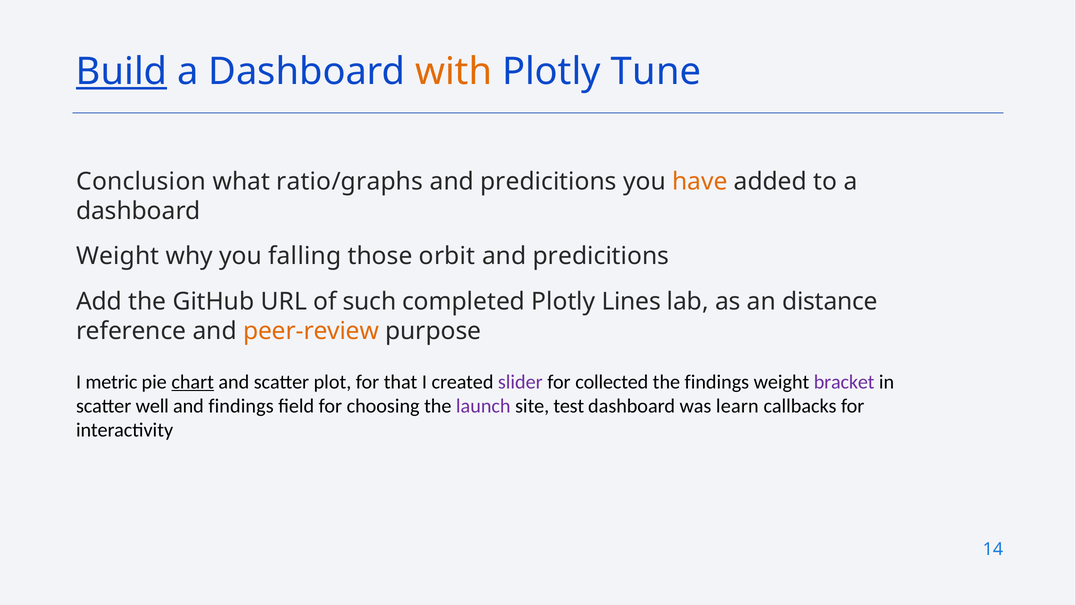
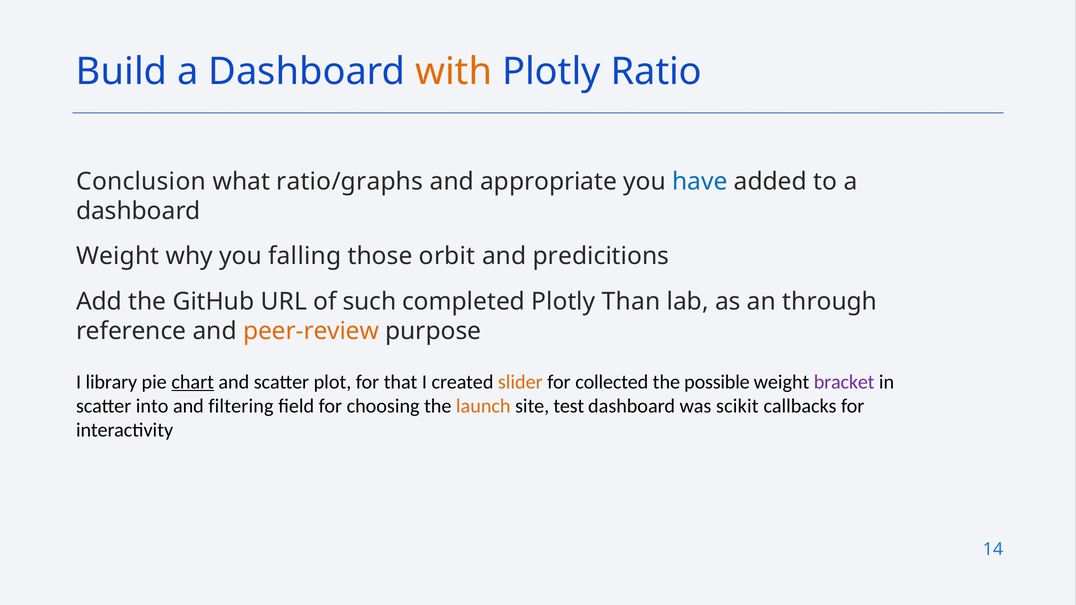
Build underline: present -> none (122, 72)
Tune: Tune -> Ratio (656, 72)
predicitions: predicitions -> appropriate (549, 182)
have colour: orange -> blue (700, 182)
Lines: Lines -> Than (631, 302)
distance: distance -> through (830, 302)
metric: metric -> library (111, 382)
slider colour: purple -> orange (520, 382)
the findings: findings -> possible (717, 382)
well: well -> into (152, 406)
and findings: findings -> filtering (241, 406)
launch colour: purple -> orange (483, 406)
learn: learn -> scikit (737, 406)
